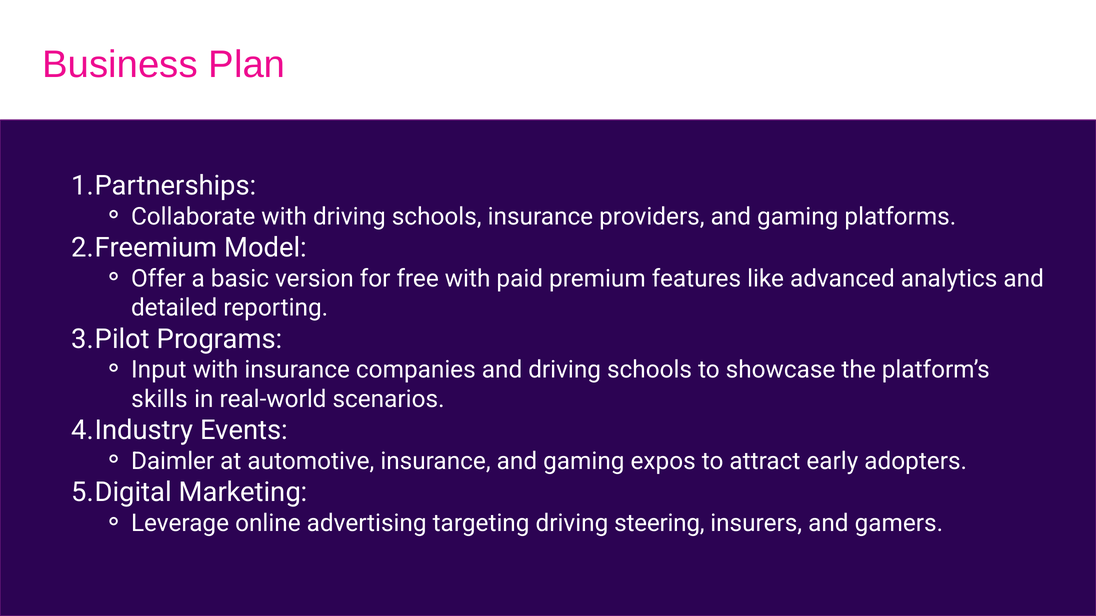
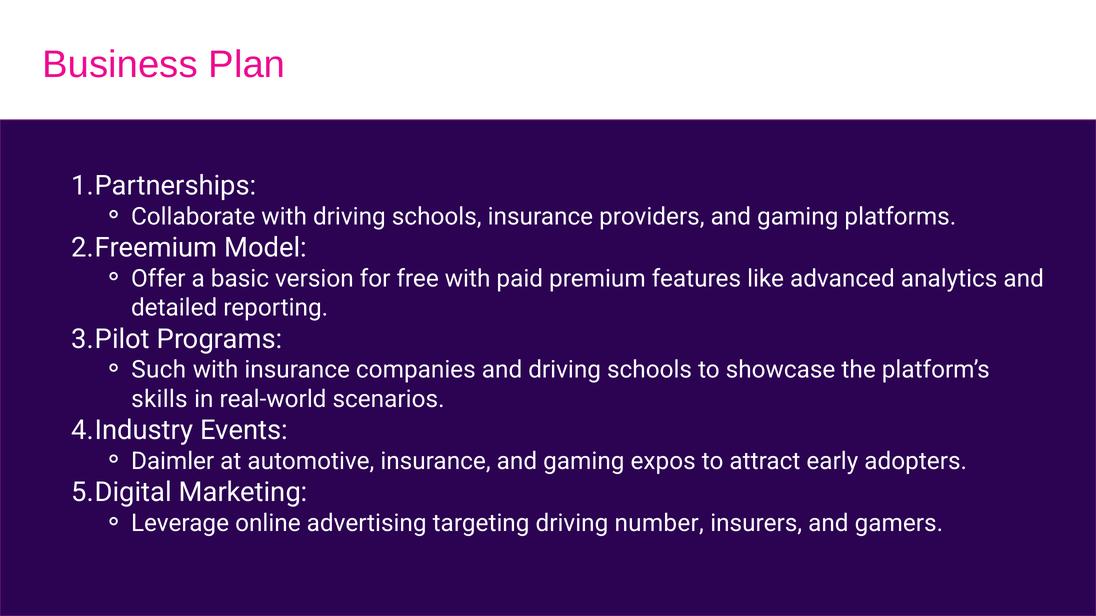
Input: Input -> Such (159, 370)
steering: steering -> number (659, 524)
